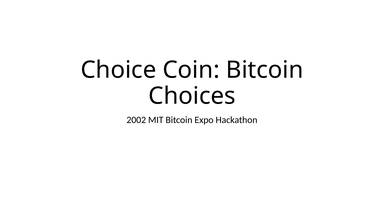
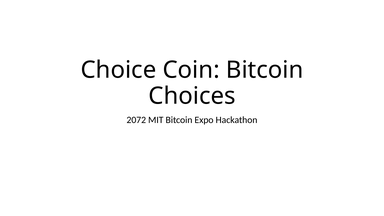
2002: 2002 -> 2072 (136, 120)
